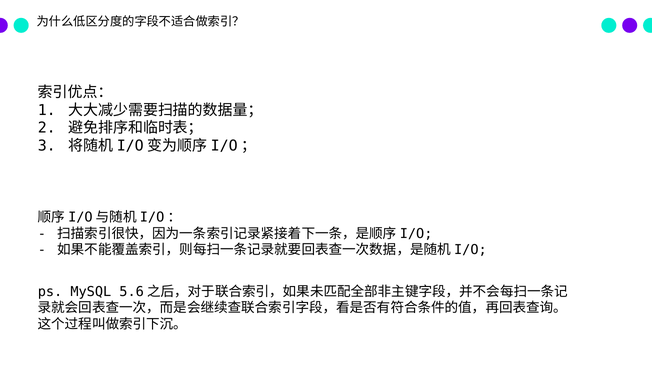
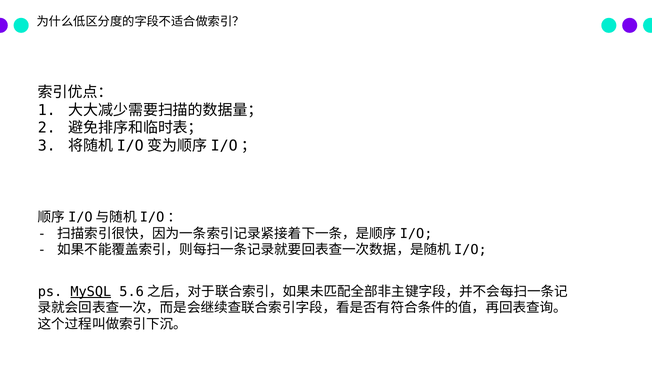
MySQL underline: none -> present (91, 291)
